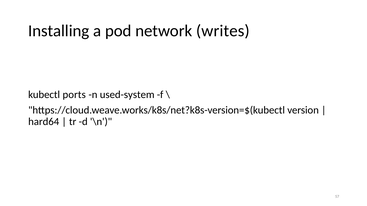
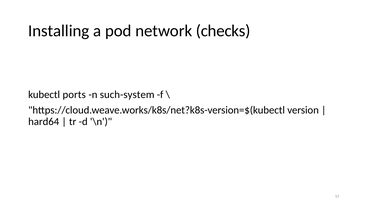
writes: writes -> checks (223, 31)
used-system: used-system -> such-system (127, 95)
